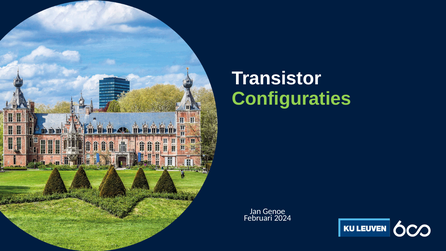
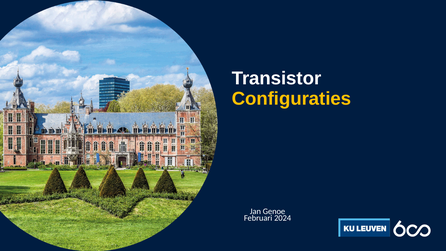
Configuraties colour: light green -> yellow (291, 98)
